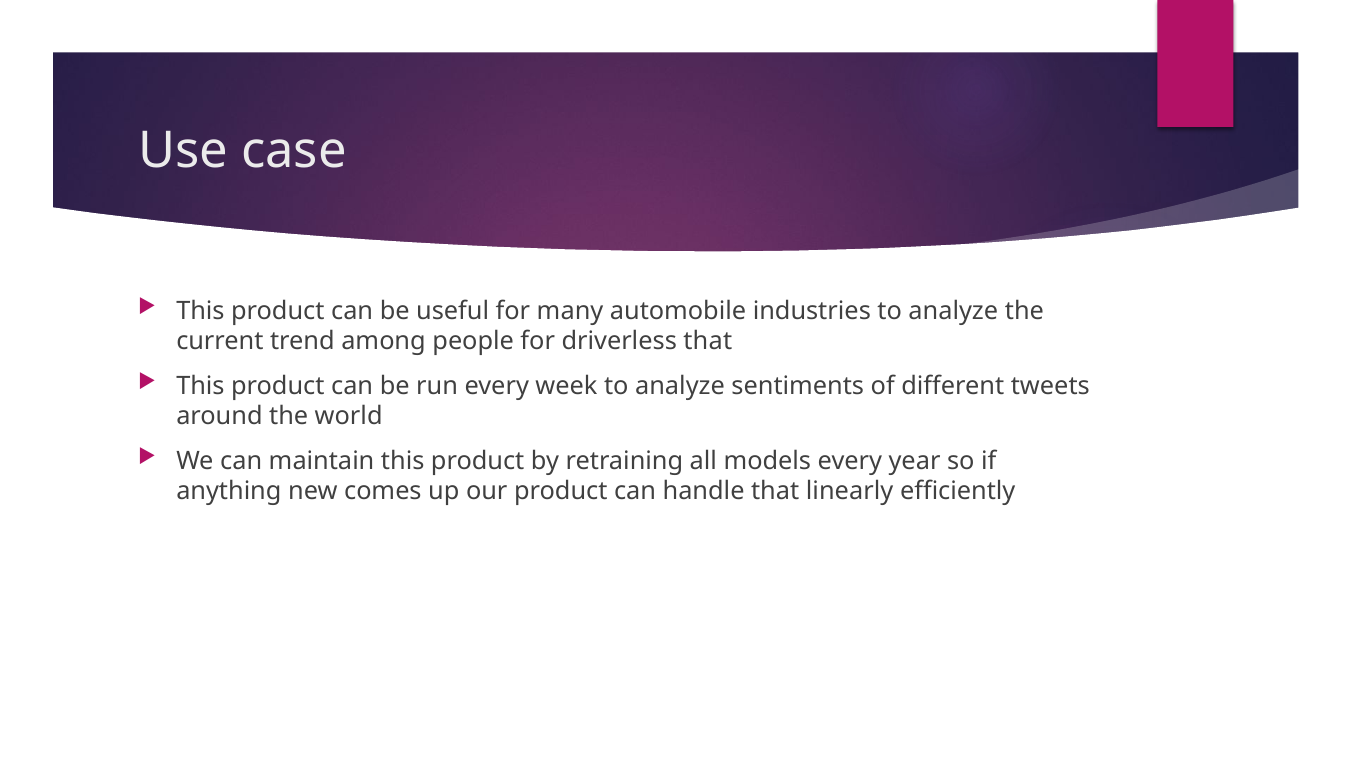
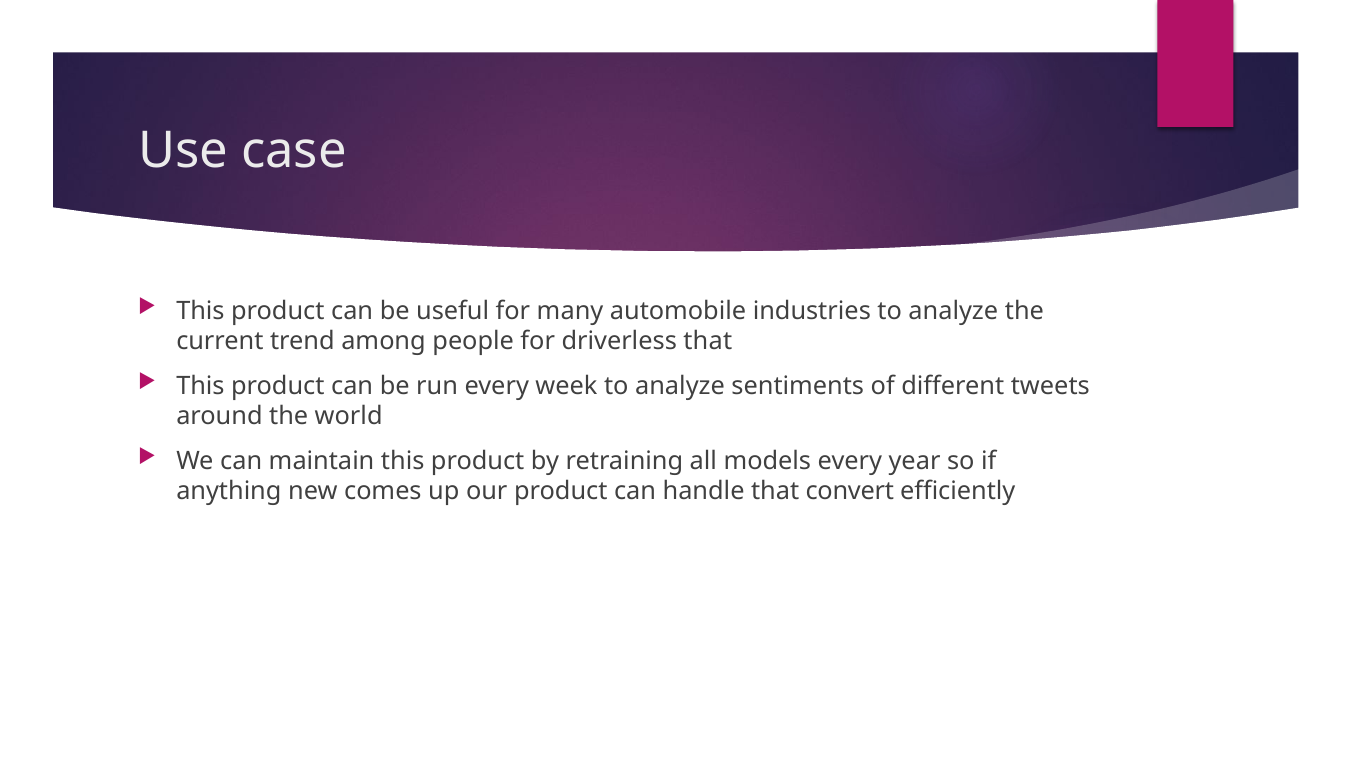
linearly: linearly -> convert (850, 491)
